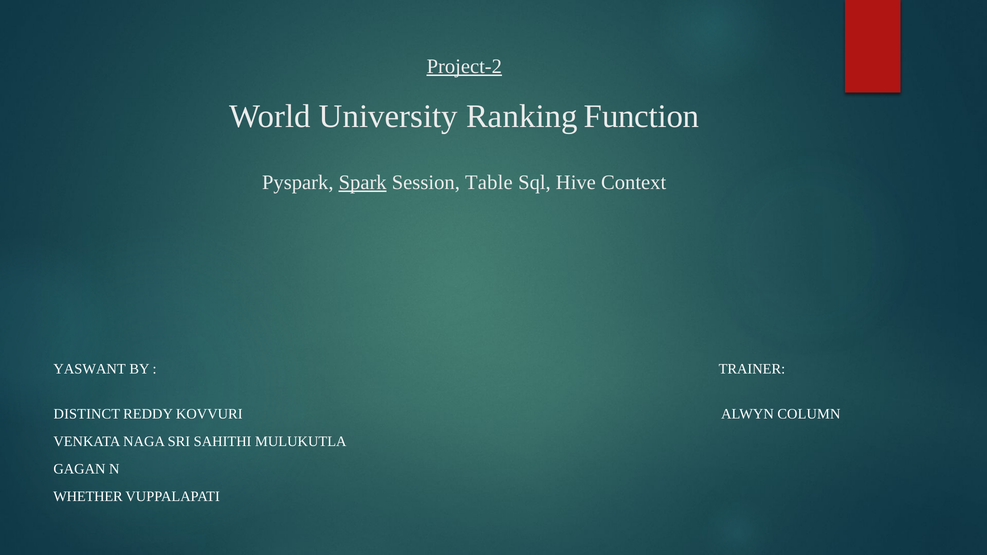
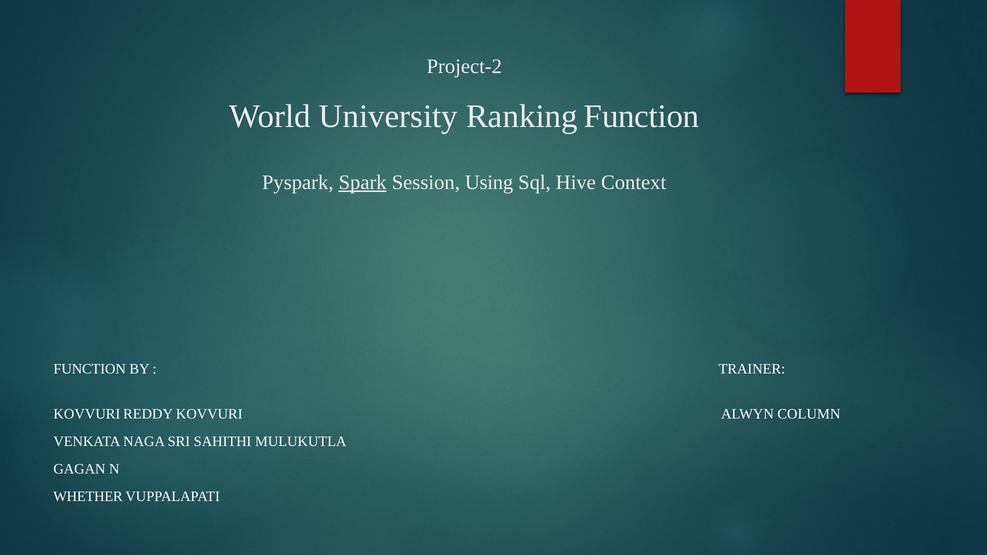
Project-2 underline: present -> none (464, 66)
Table: Table -> Using (489, 182)
YASWANT: YASWANT -> FUNCTION (90, 369)
DISTINCT: DISTINCT -> KOVVURI (87, 414)
